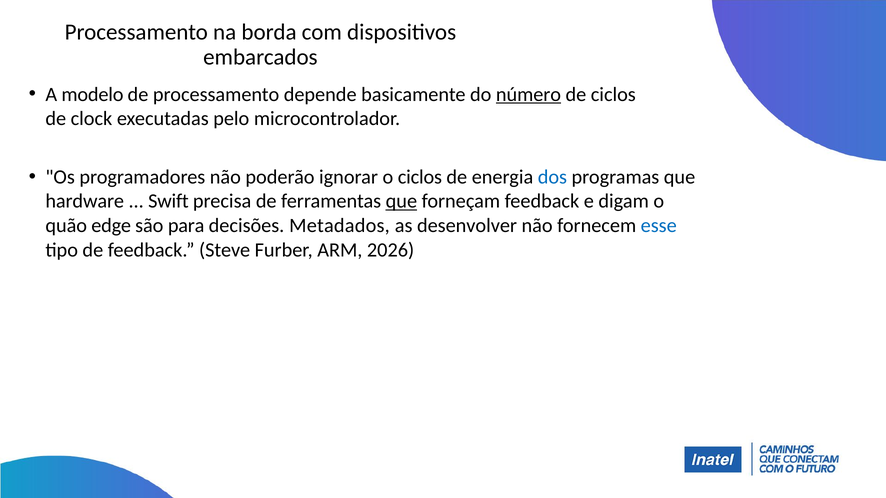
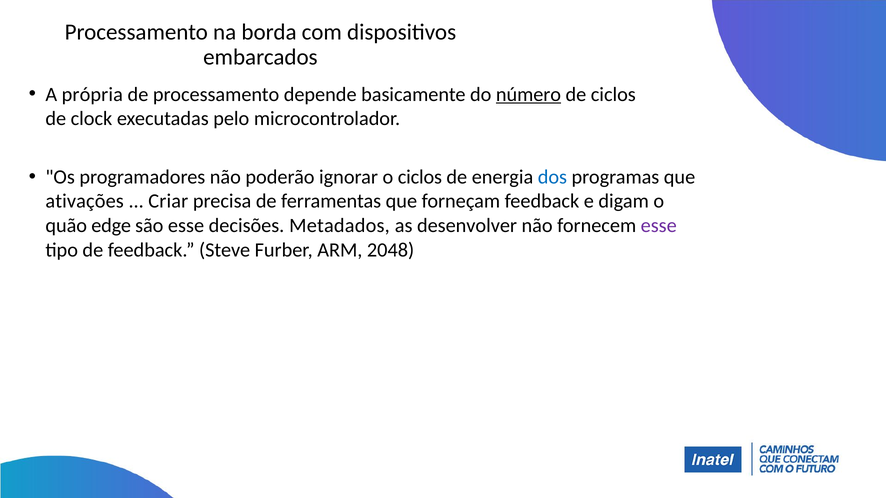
modelo: modelo -> própria (92, 94)
hardware: hardware -> ativações (85, 201)
Swift: Swift -> Criar (168, 201)
que underline: present -> none (401, 201)
são para: para -> esse (186, 226)
esse colour: blue -> purple (659, 226)
2026: 2026 -> 2048 (391, 250)
